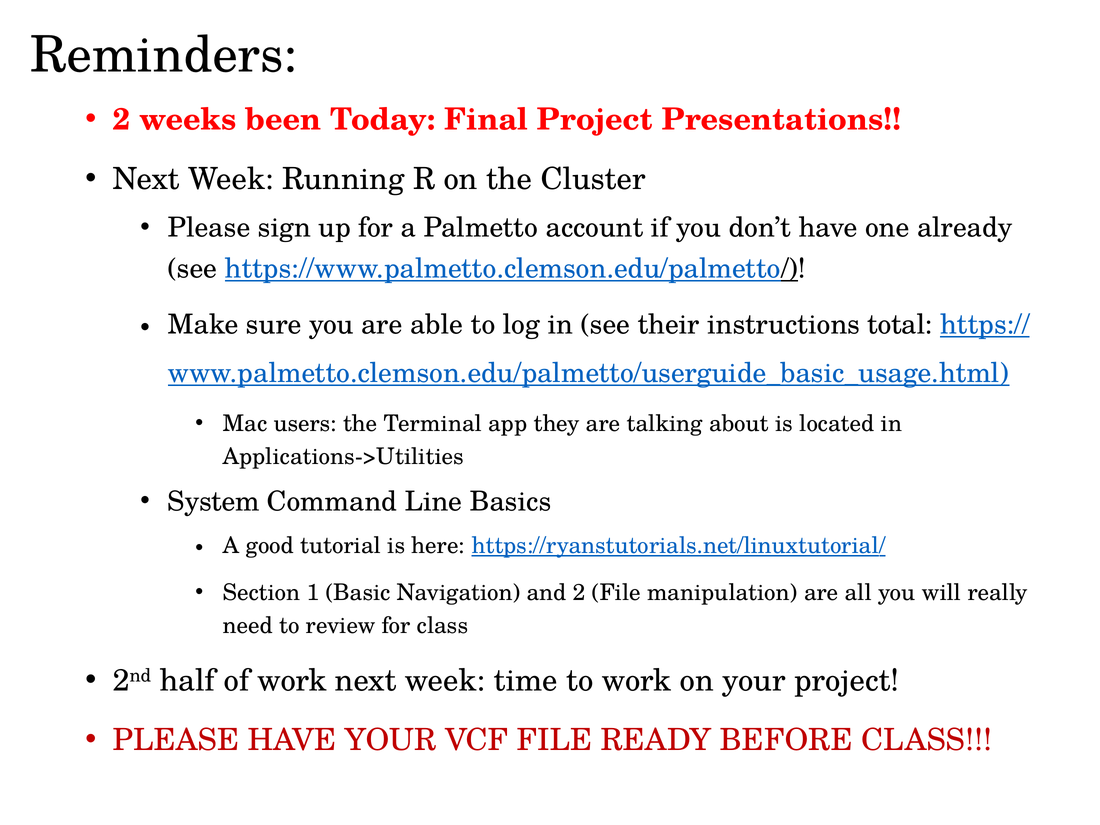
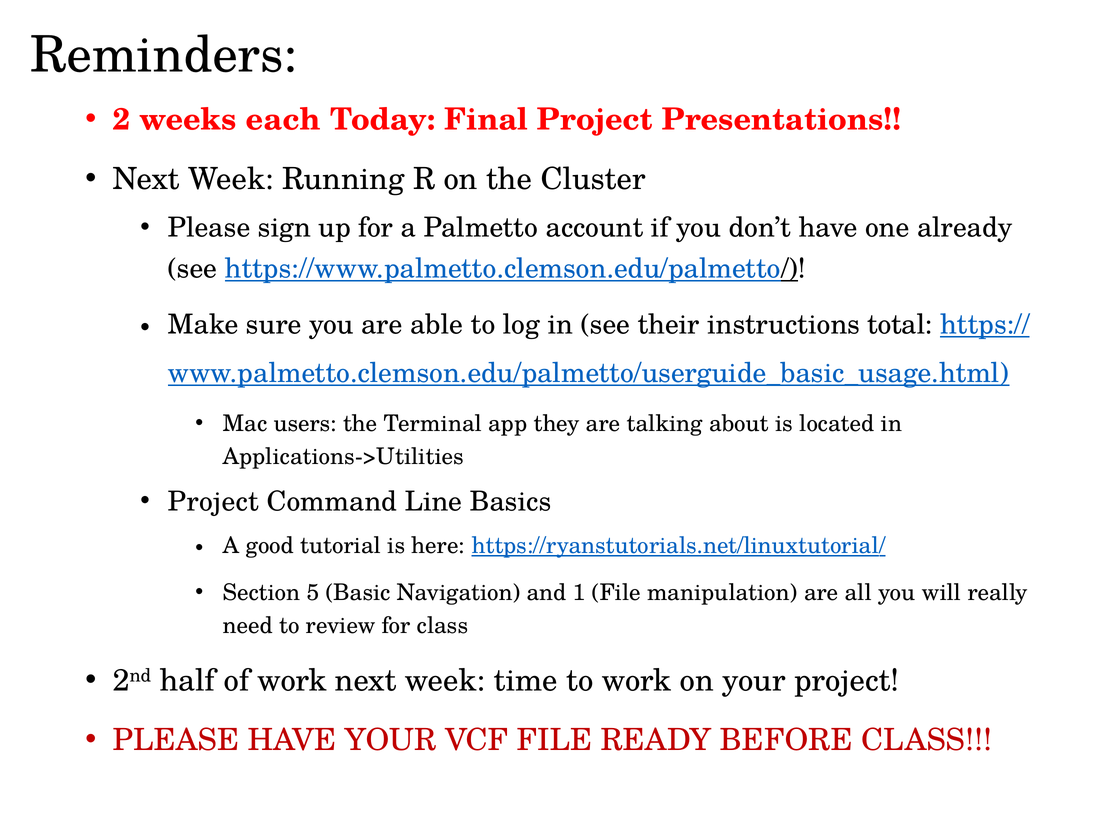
been: been -> each (283, 120)
System: System -> Project (213, 501)
1: 1 -> 5 (313, 593)
and 2: 2 -> 1 (579, 593)
